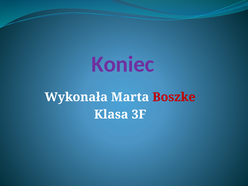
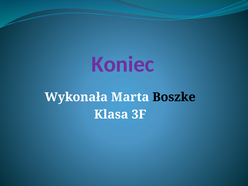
Boszke colour: red -> black (174, 97)
